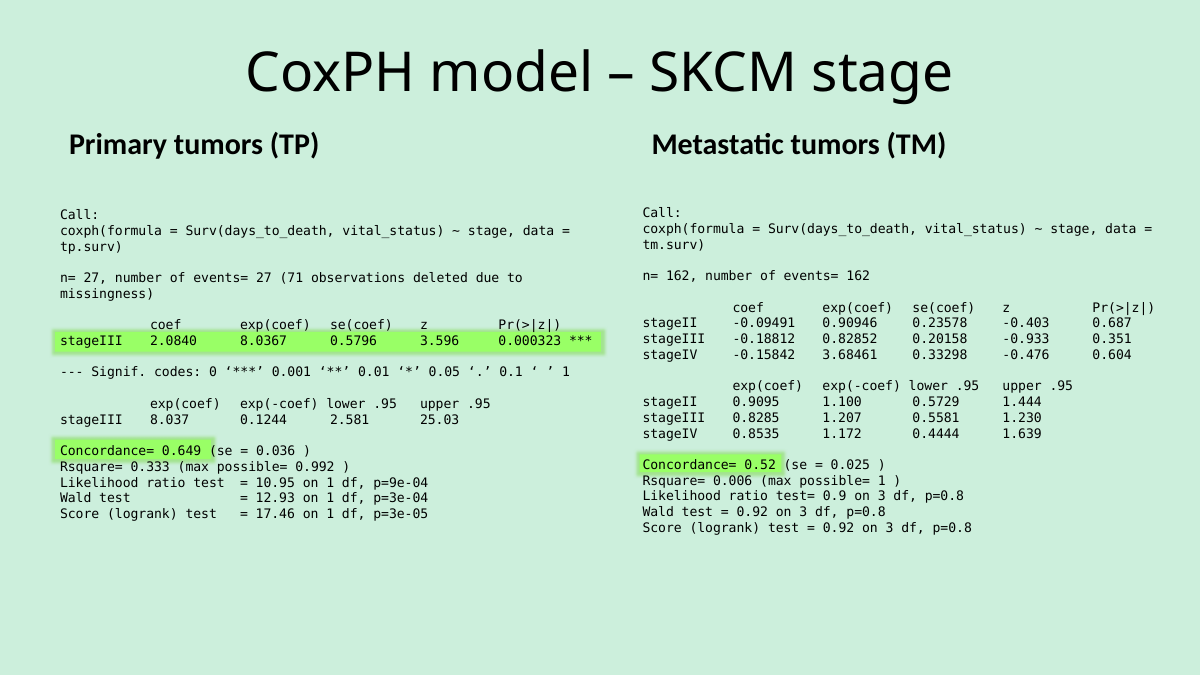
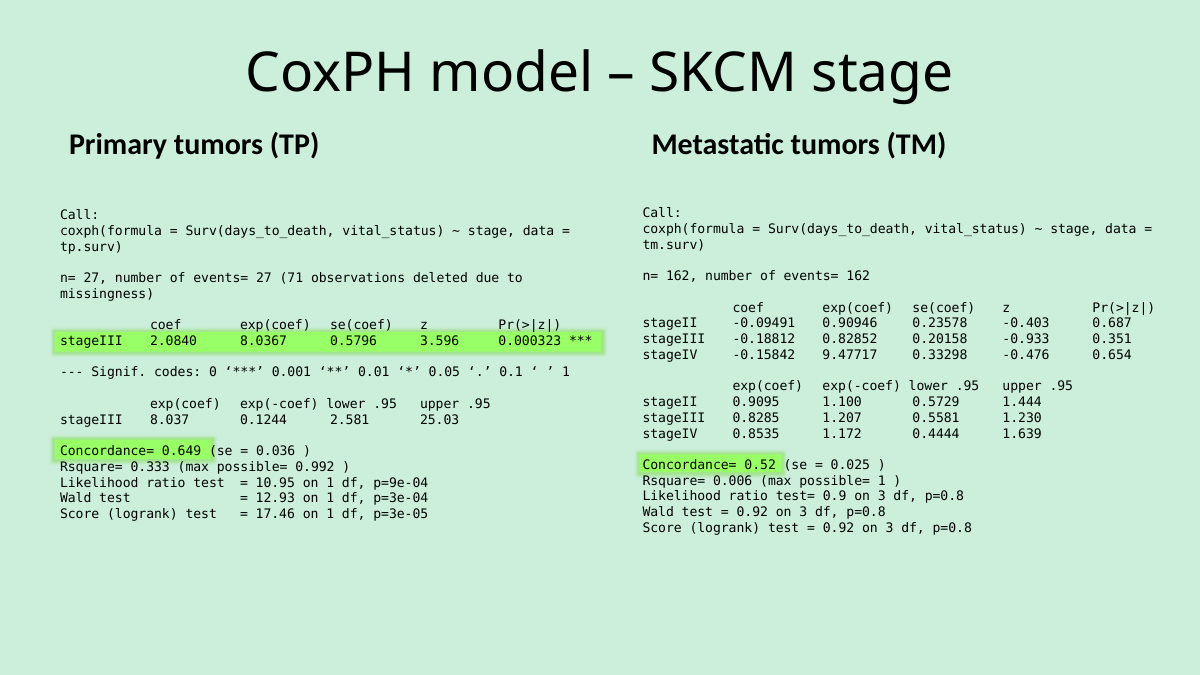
3.68461: 3.68461 -> 9.47717 (850, 355)
0.604: 0.604 -> 0.654 (1112, 355)
